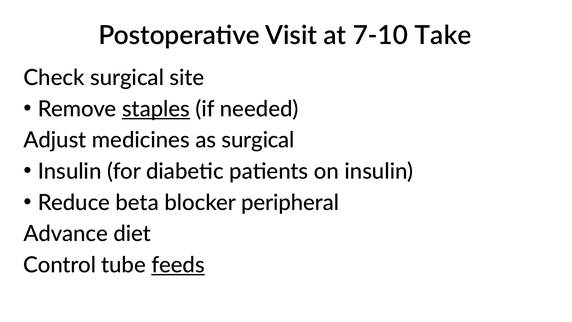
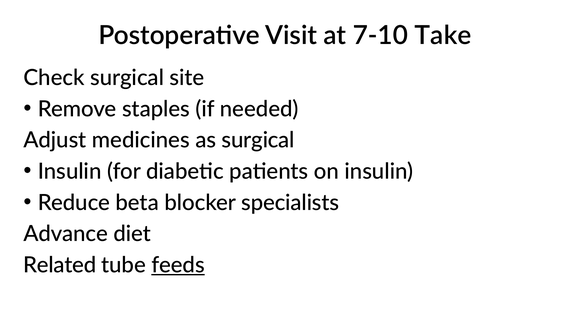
staples underline: present -> none (156, 109)
peripheral: peripheral -> specialists (290, 203)
Control: Control -> Related (60, 265)
